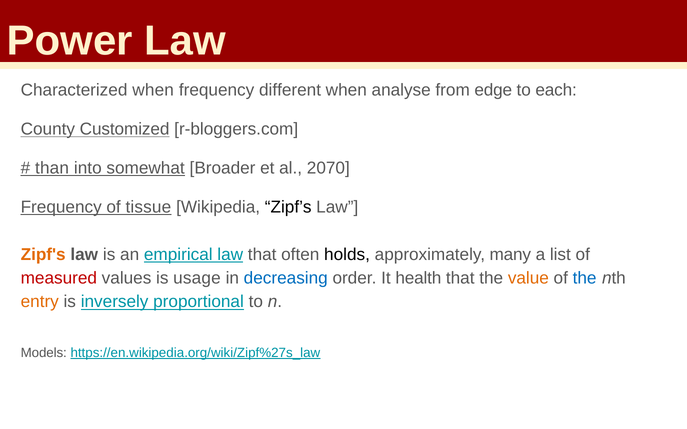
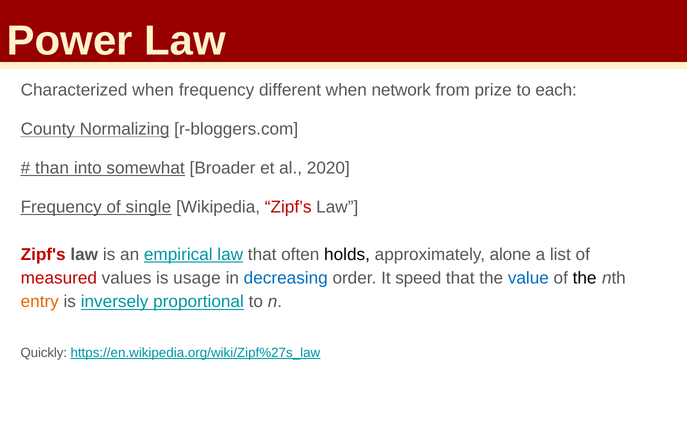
analyse: analyse -> network (401, 90)
edge: edge -> prize (493, 90)
Customized: Customized -> Normalizing (125, 129)
2070: 2070 -> 2020 (328, 168)
tissue: tissue -> single (148, 207)
Zipf’s colour: black -> red (288, 207)
Zipf's colour: orange -> red (43, 255)
many: many -> alone (510, 255)
health: health -> speed (418, 278)
value colour: orange -> blue (528, 278)
the colour: blue -> black (585, 278)
Models: Models -> Quickly (44, 353)
